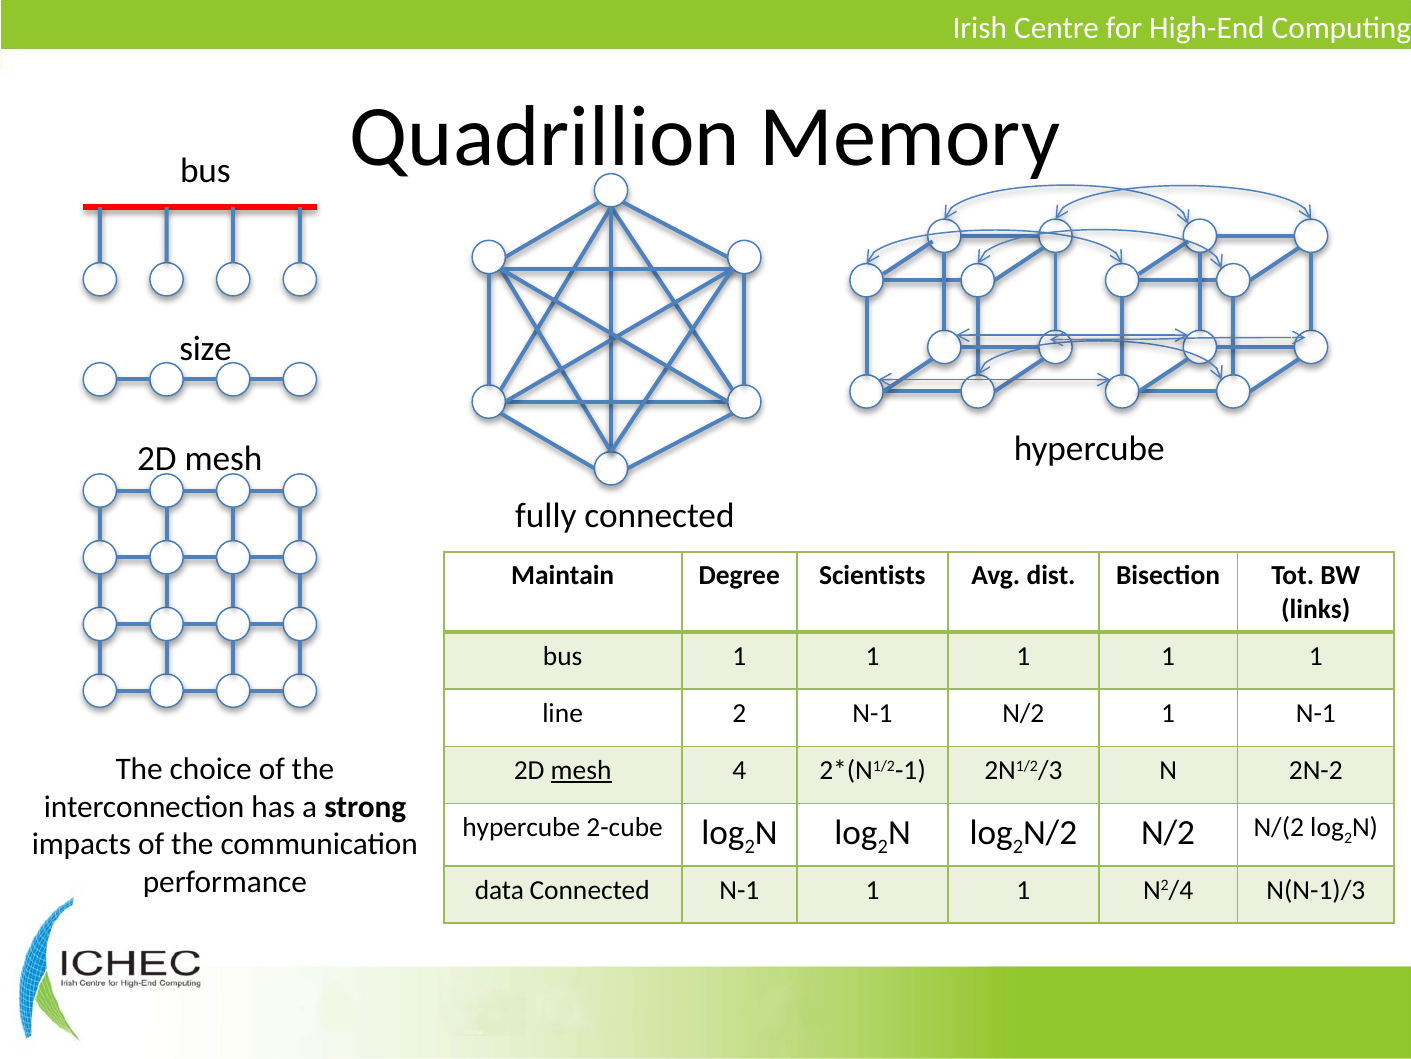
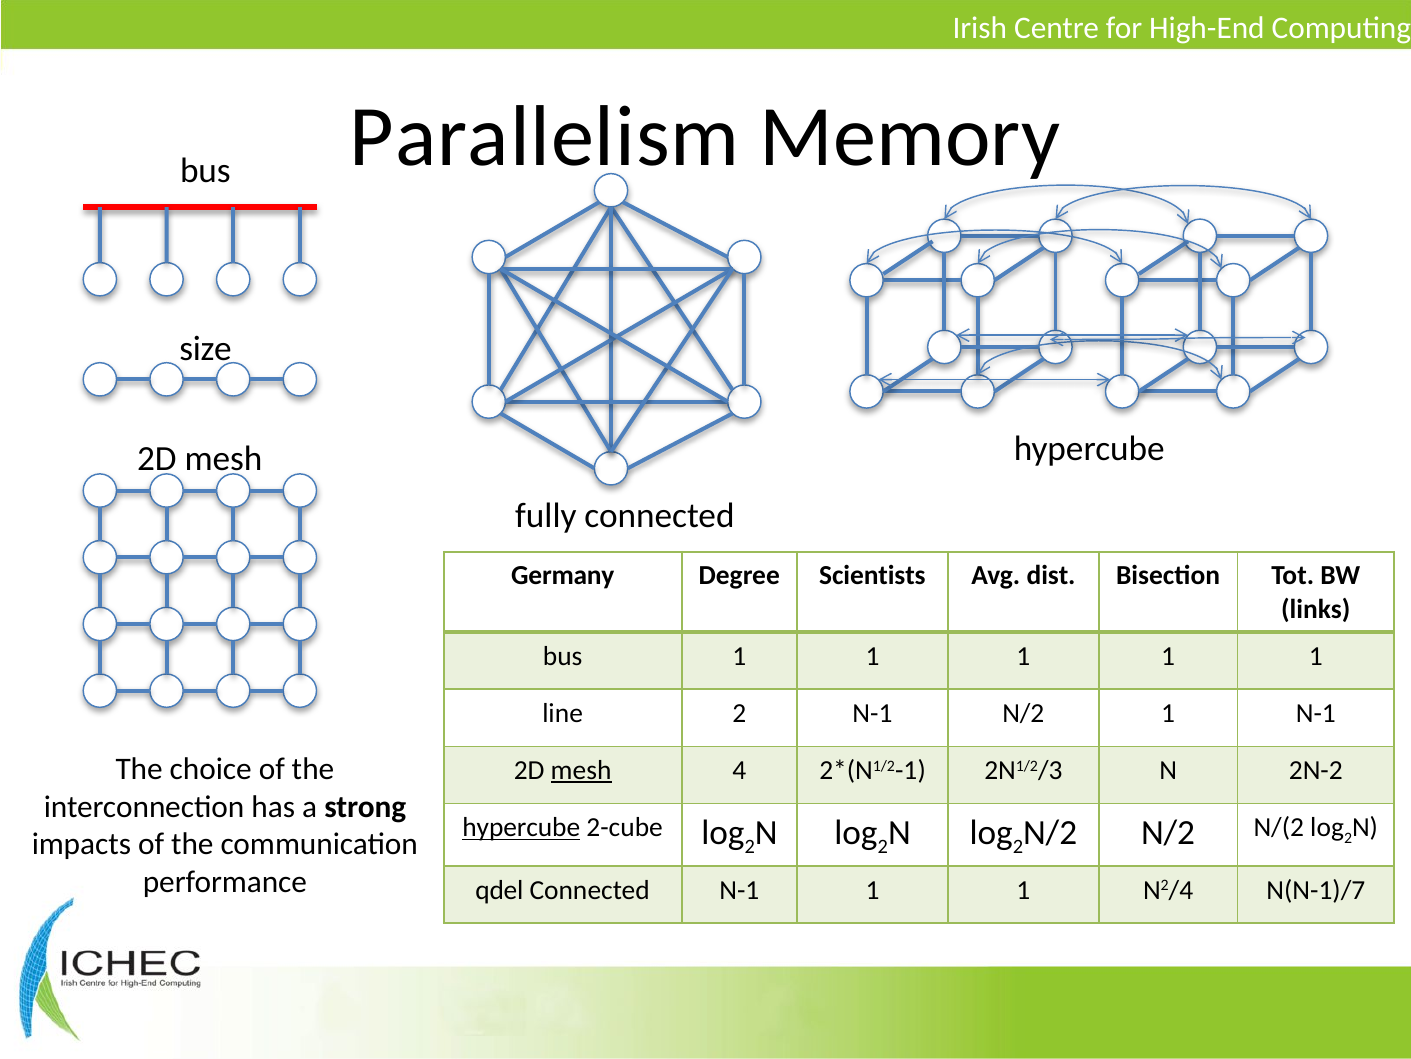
Quadrillion: Quadrillion -> Parallelism (545, 137)
Maintain: Maintain -> Germany (563, 575)
hypercube underline: none -> present (521, 827)
data: data -> qdel (499, 889)
N(N-1)/3: N(N-1)/3 -> N(N-1)/7 (1316, 889)
